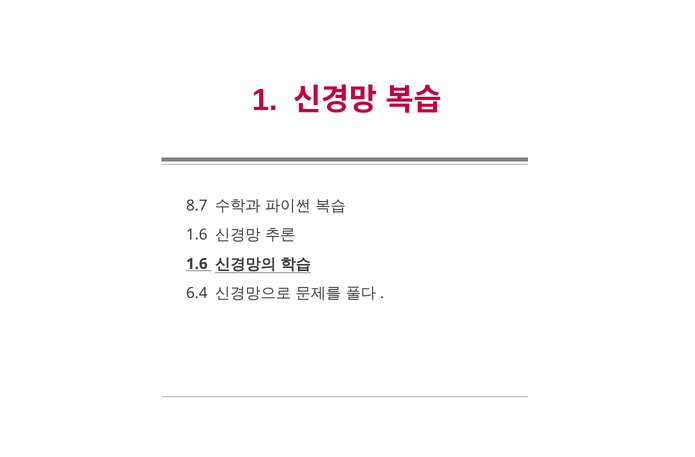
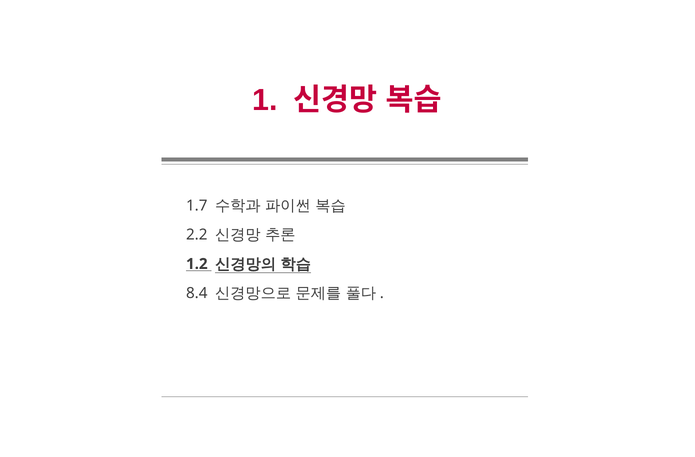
8.7: 8.7 -> 1.7 (197, 205)
1.6: 1.6 -> 2.2 (197, 235)
1.6: 1.6 -> 1.2 (197, 264)
6.4: 6.4 -> 8.4 (197, 293)
